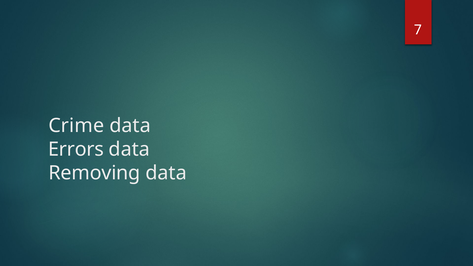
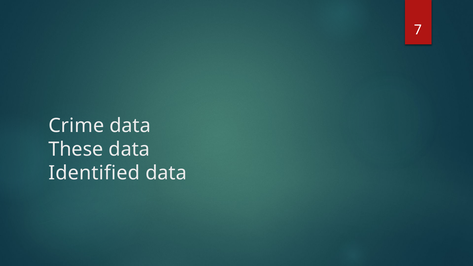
Errors: Errors -> These (76, 149)
Removing: Removing -> Identified (94, 173)
